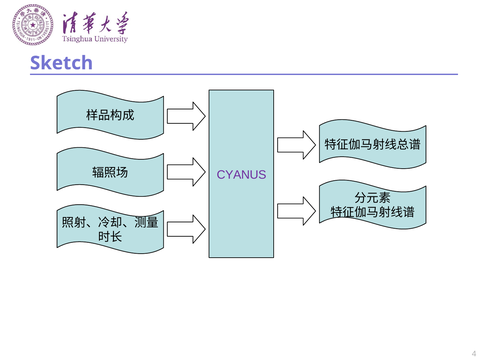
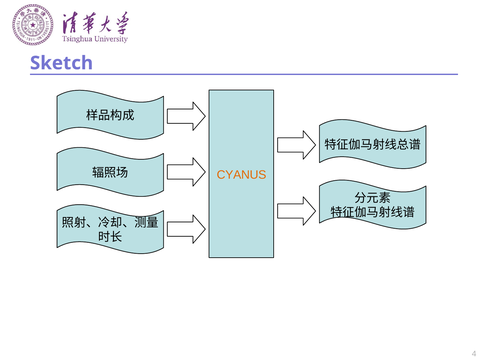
CYANUS colour: purple -> orange (242, 174)
